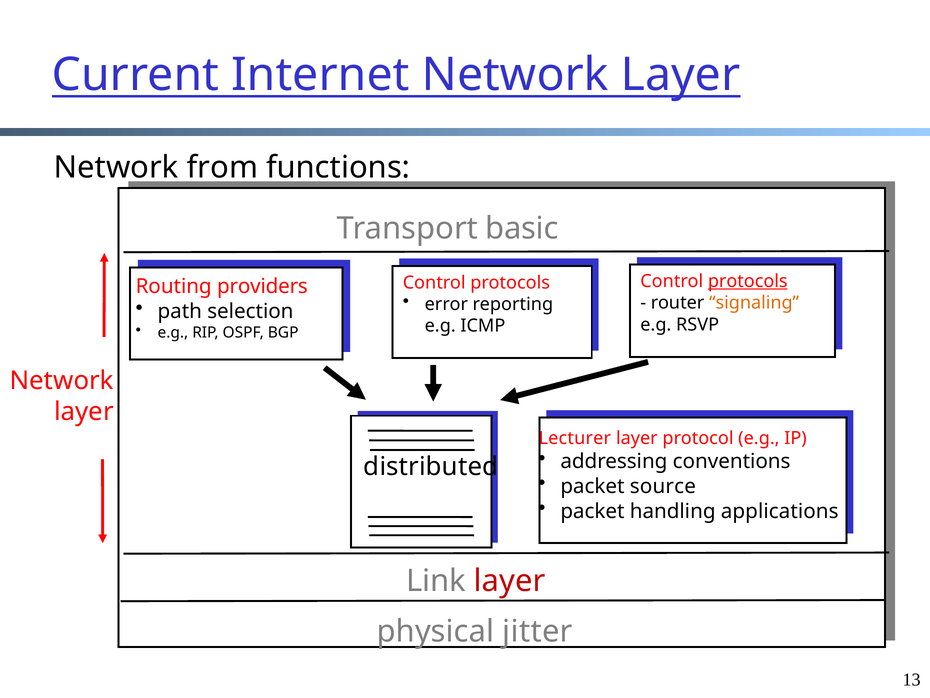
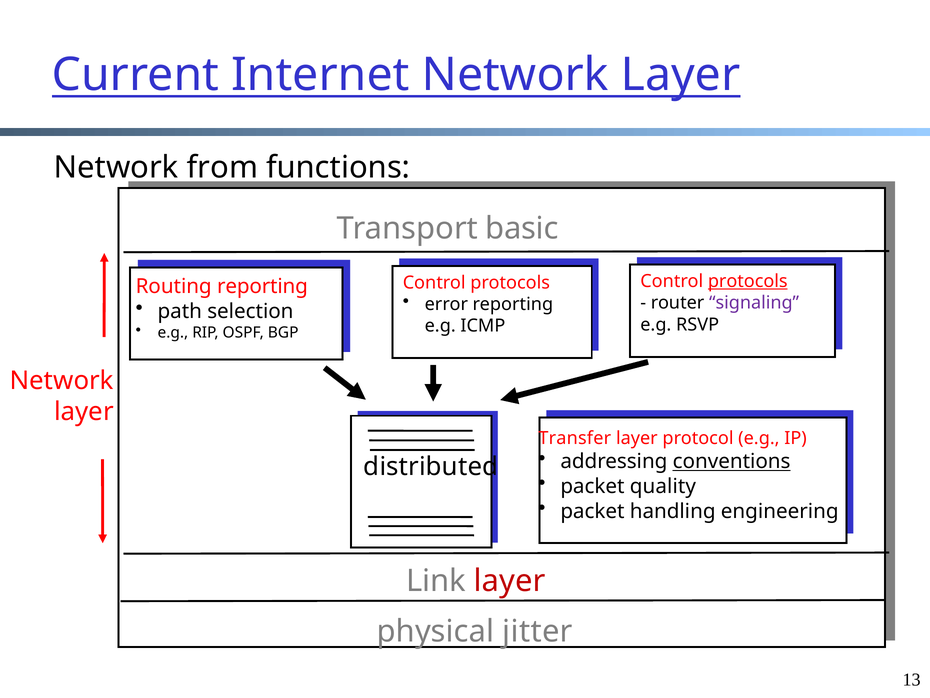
Routing providers: providers -> reporting (262, 286)
signaling colour: orange -> purple (754, 303)
Lecturer: Lecturer -> Transfer (575, 438)
conventions underline: none -> present (732, 461)
source: source -> quality (663, 486)
applications: applications -> engineering (780, 511)
